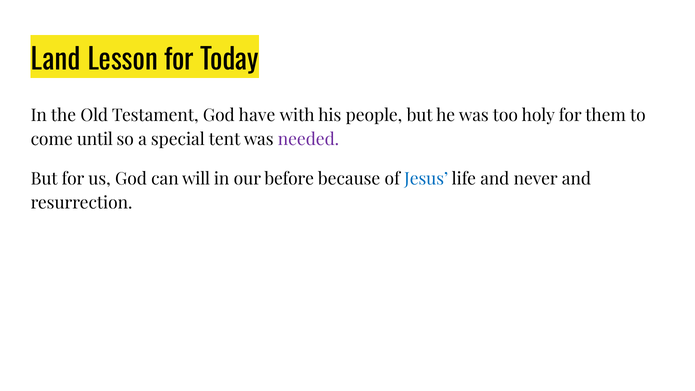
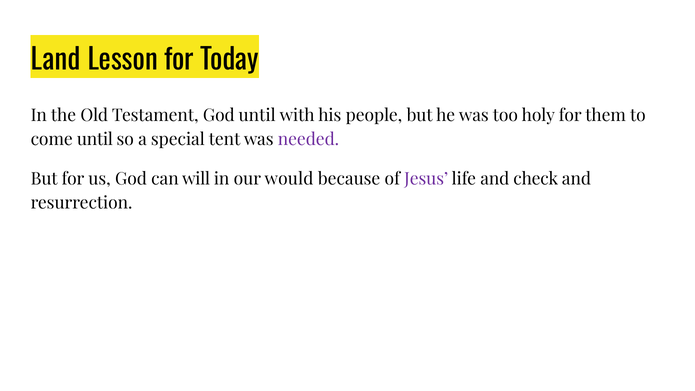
God have: have -> until (257, 116)
before: before -> would (289, 179)
Jesus colour: blue -> purple (426, 179)
never: never -> check (536, 179)
